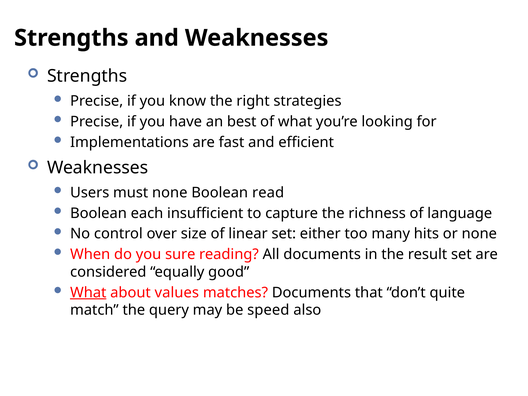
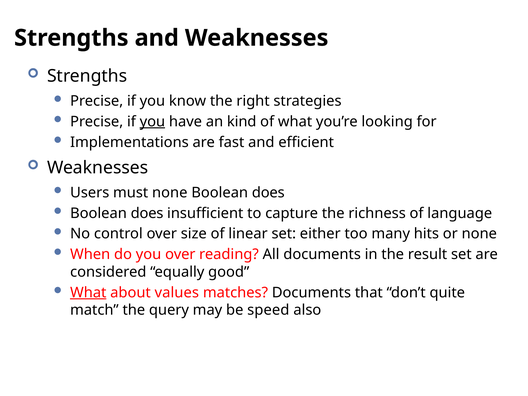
you underline: none -> present (152, 122)
best: best -> kind (242, 122)
read: read -> does (268, 193)
each: each -> does (147, 213)
you sure: sure -> over (180, 254)
